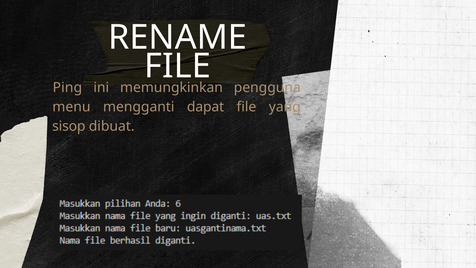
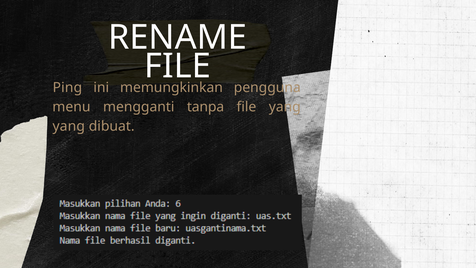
dapat: dapat -> tanpa (206, 107)
sisop: sisop -> yang (69, 126)
